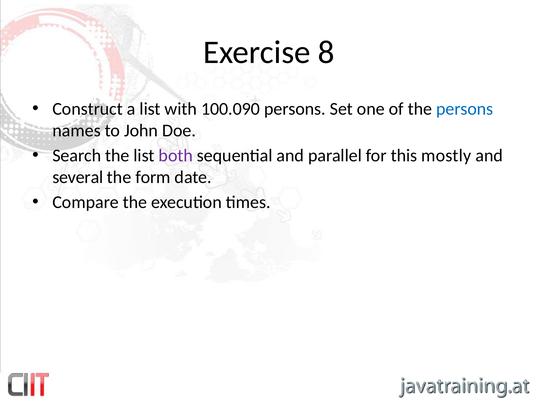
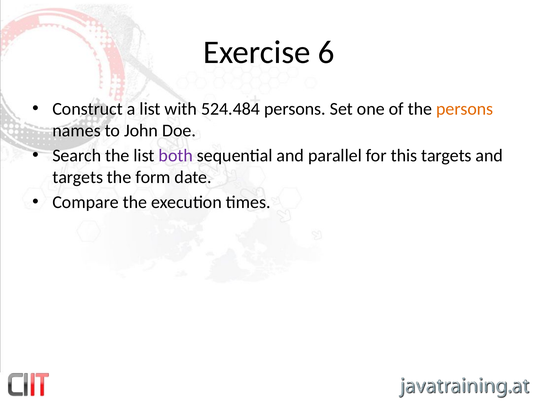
8: 8 -> 6 (326, 52)
100.090: 100.090 -> 524.484 (231, 109)
persons colour: blue -> orange (465, 109)
this mostly: mostly -> targets (446, 155)
several: several -> targets (78, 177)
